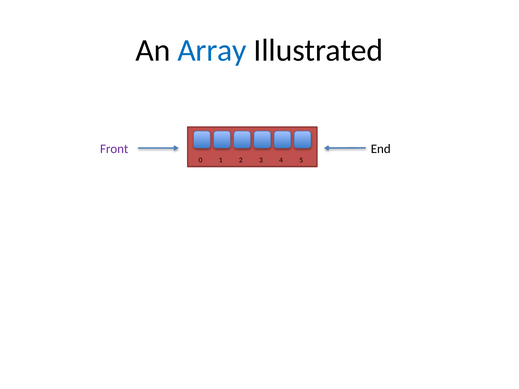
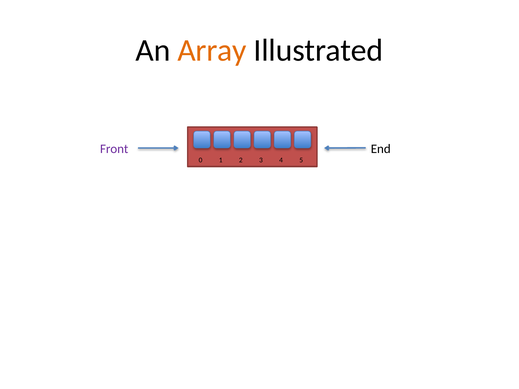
Array colour: blue -> orange (212, 50)
